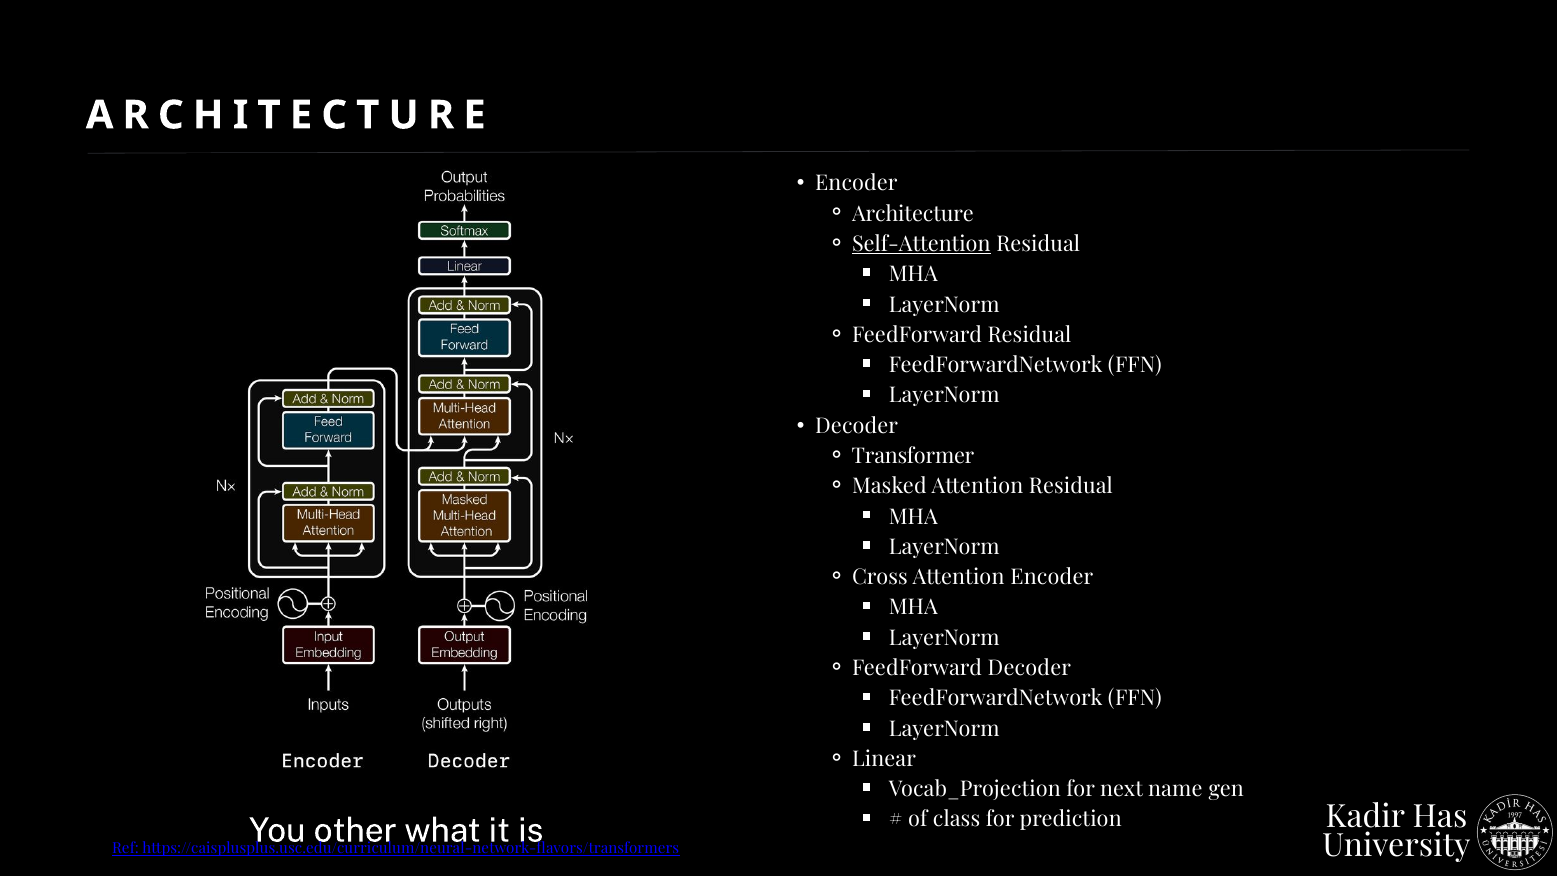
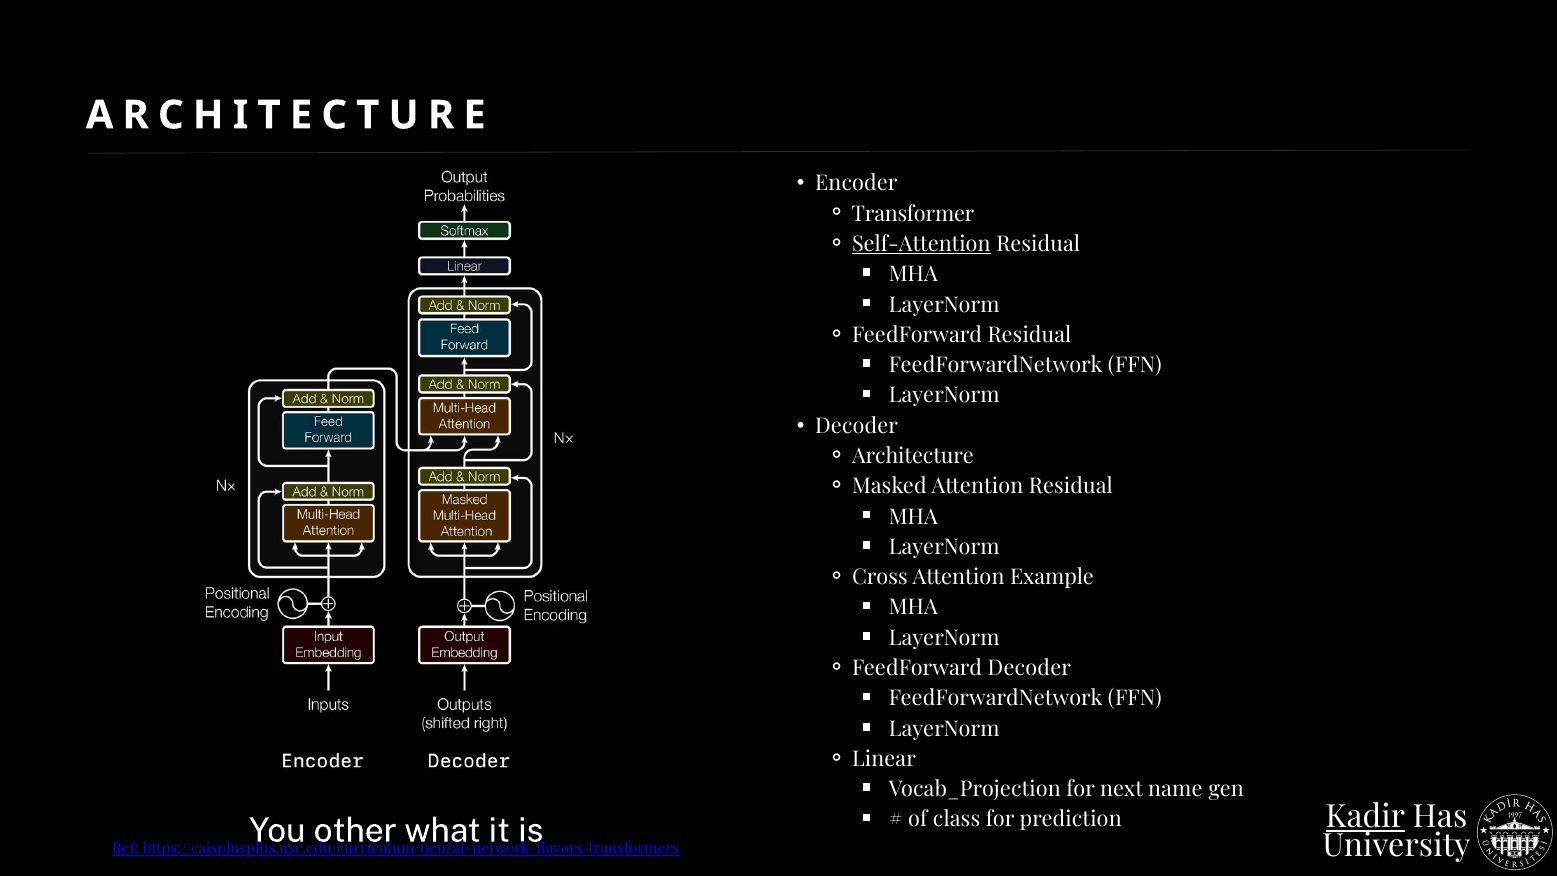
Architecture: Architecture -> Transformer (913, 214)
Transformer: Transformer -> Architecture (913, 456)
Attention Encoder: Encoder -> Example (1052, 577)
Kadir underline: none -> present (1365, 817)
